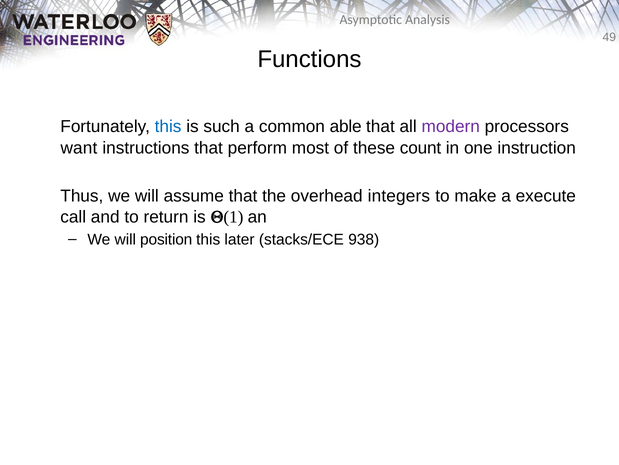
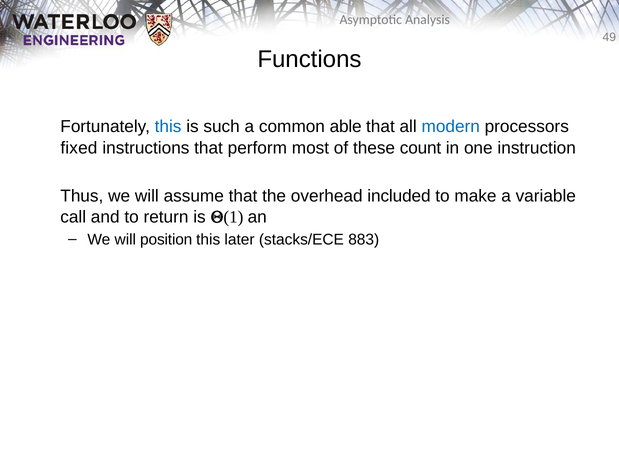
modern colour: purple -> blue (451, 126)
want: want -> fixed (79, 148)
integers: integers -> included (399, 196)
execute: execute -> variable (546, 196)
938: 938 -> 883 (364, 239)
